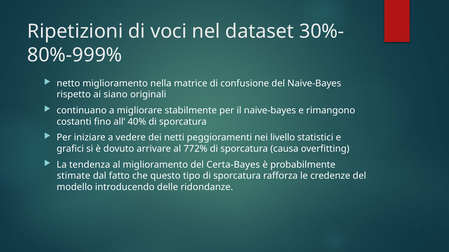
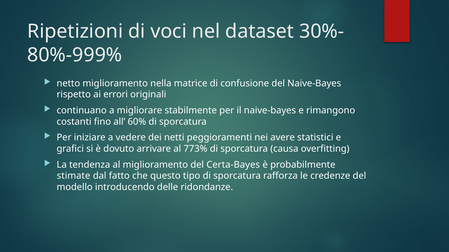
siano: siano -> errori (116, 95)
40%: 40% -> 60% (137, 122)
livello: livello -> avere (283, 138)
772%: 772% -> 773% (195, 149)
